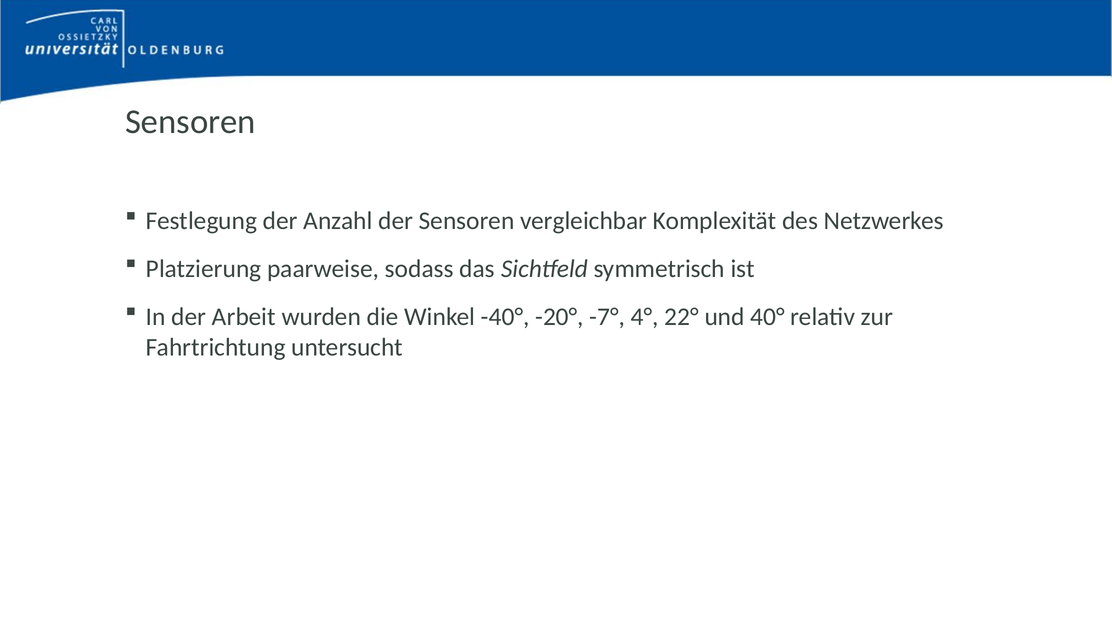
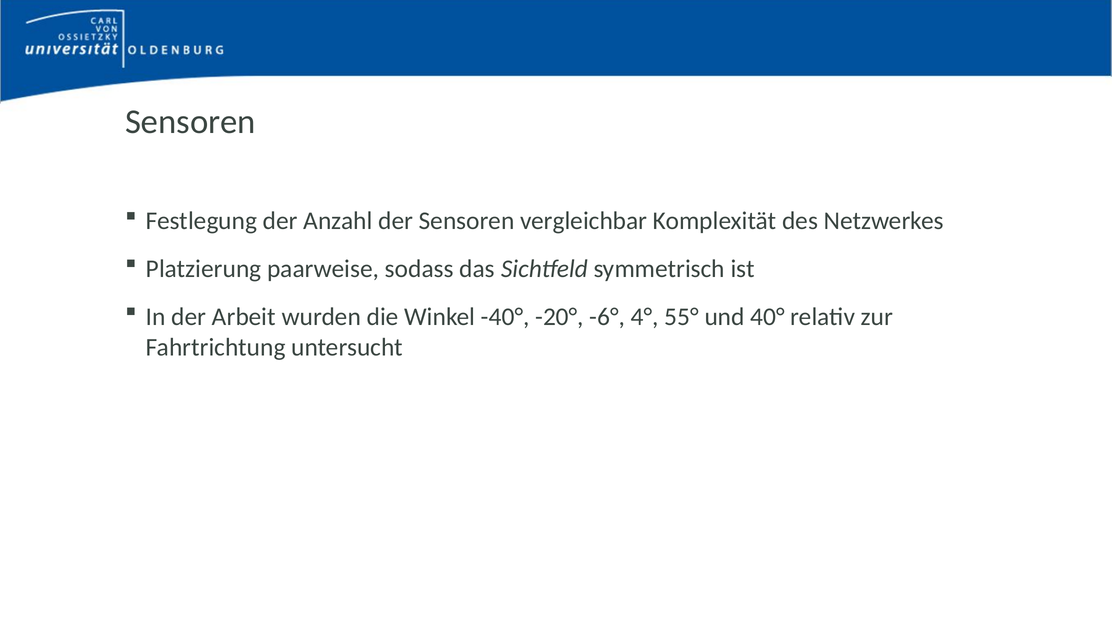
-7°: -7° -> -6° (607, 317)
22°: 22° -> 55° (682, 317)
